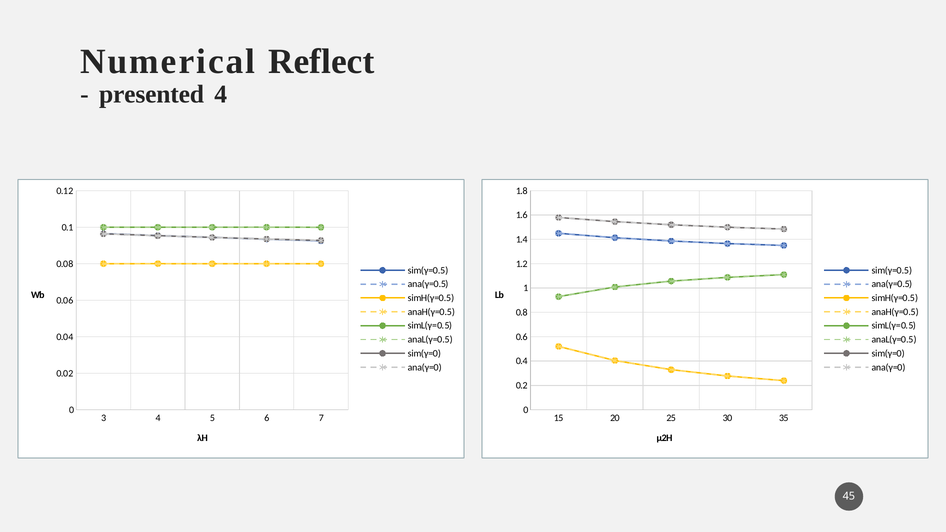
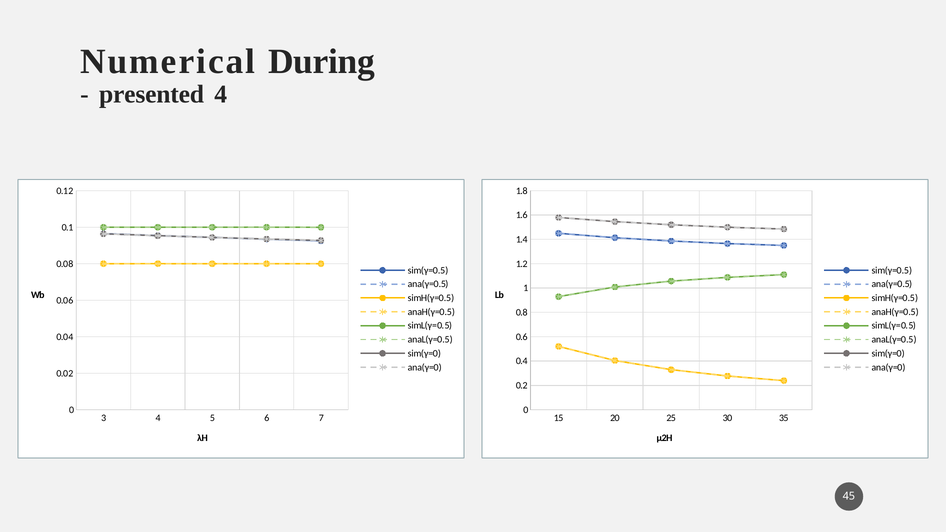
Reflect: Reflect -> During (321, 61)
